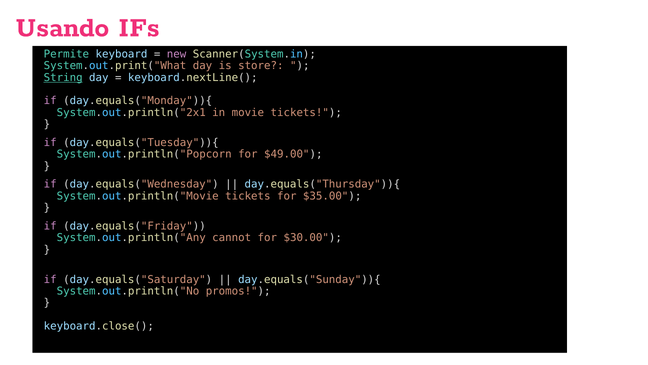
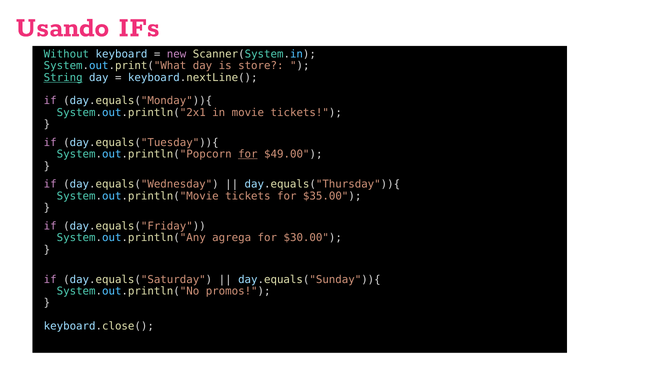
Permite: Permite -> Without (66, 54)
for underline: none -> present (248, 154)
cannot: cannot -> agrega (232, 237)
